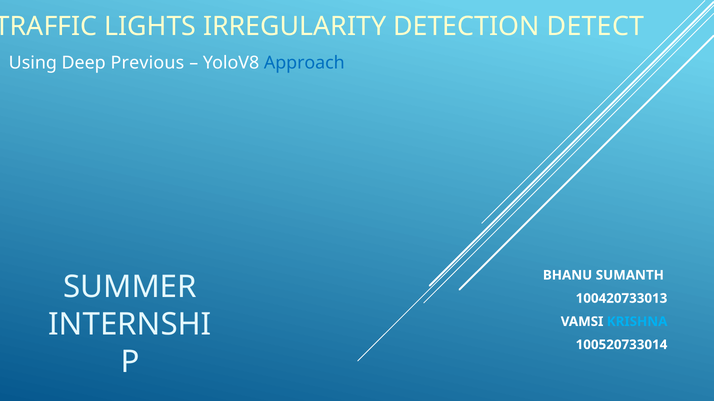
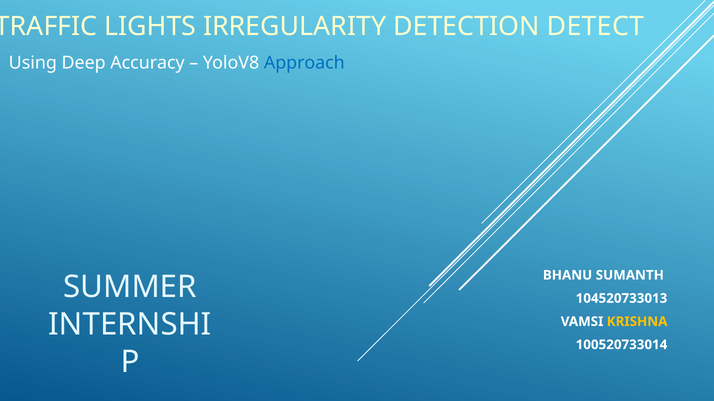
Previous: Previous -> Accuracy (148, 63)
100420733013: 100420733013 -> 104520733013 (622, 299)
KRISHNA colour: light blue -> yellow (637, 322)
